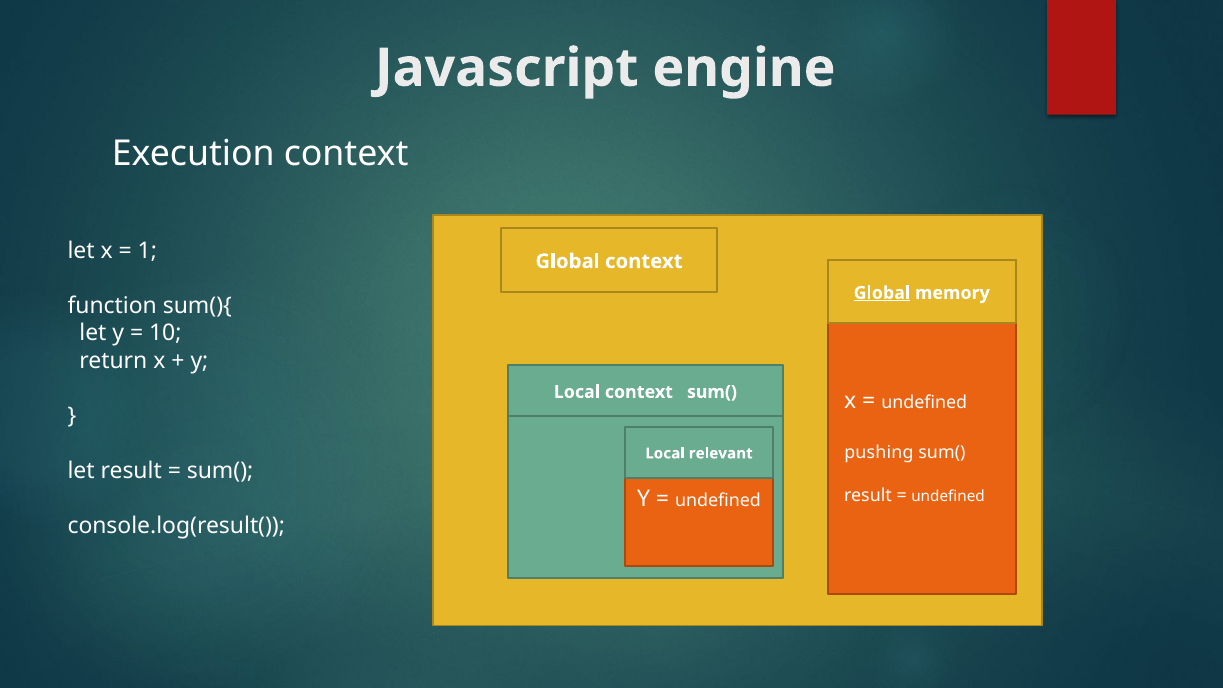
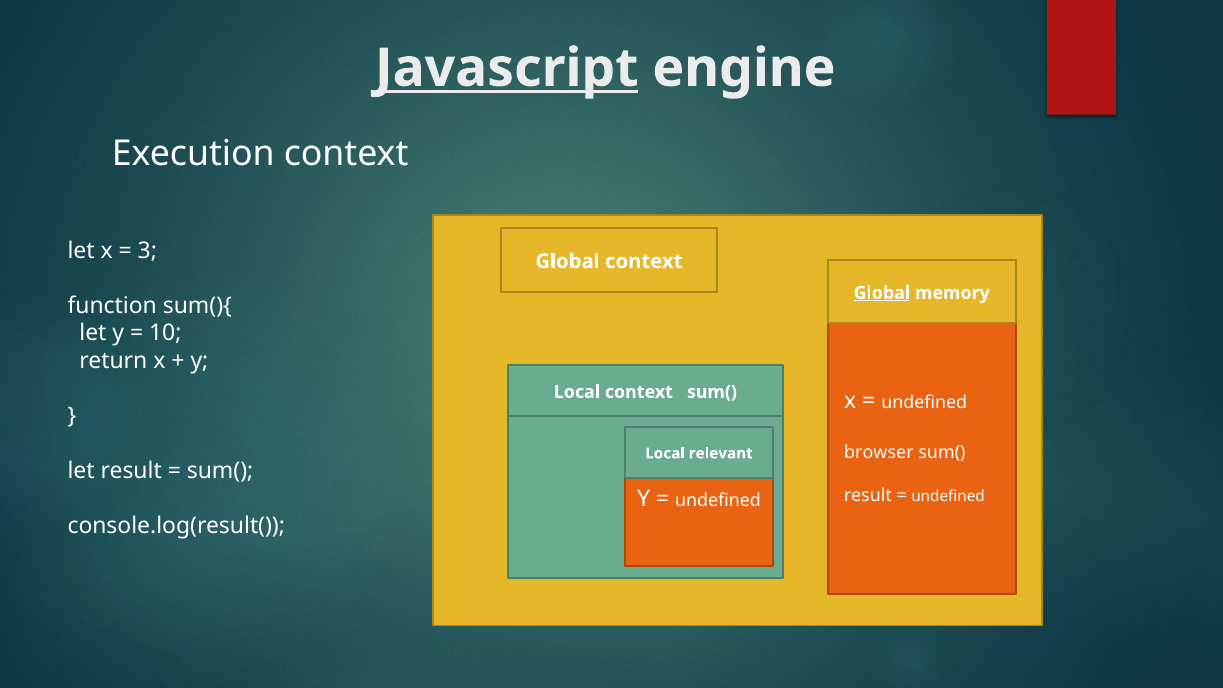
Javascript underline: none -> present (507, 68)
1: 1 -> 3 (147, 251)
pushing: pushing -> browser (879, 452)
